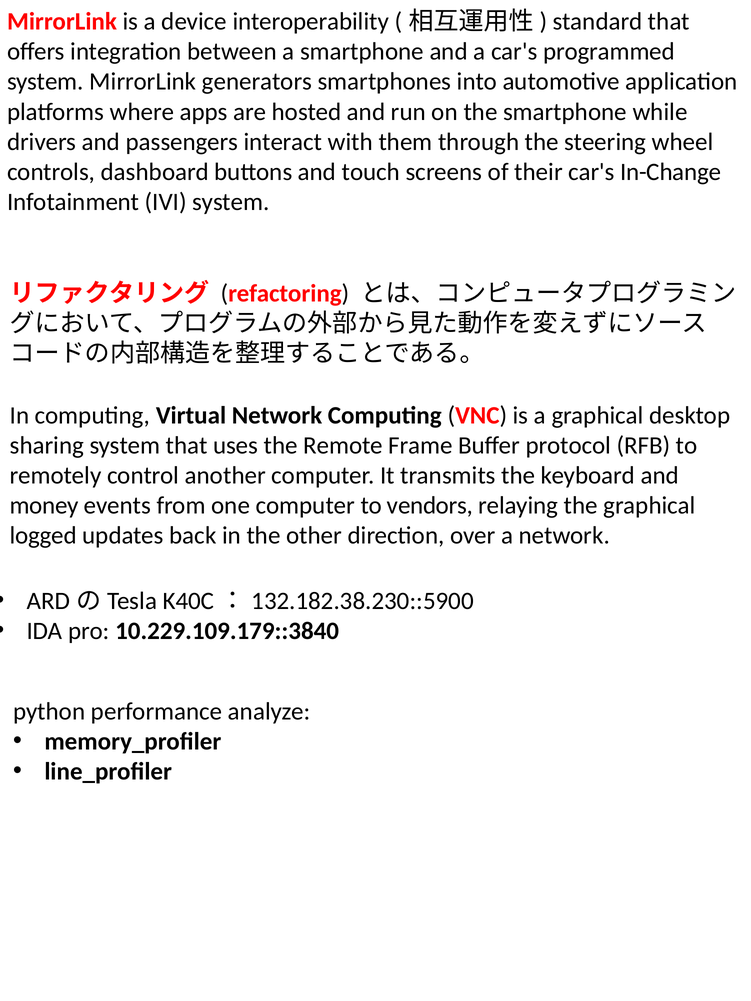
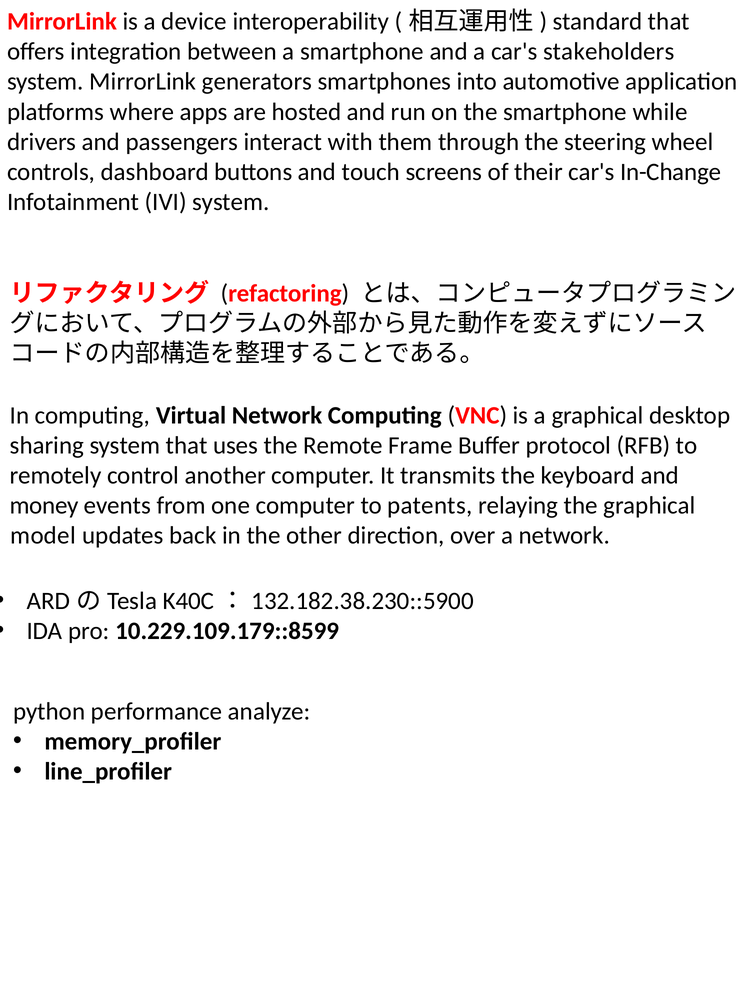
programmed: programmed -> stakeholders (609, 52)
vendors: vendors -> patents (430, 506)
logged: logged -> model (43, 536)
10.229.109.179::3840: 10.229.109.179::3840 -> 10.229.109.179::8599 (227, 631)
